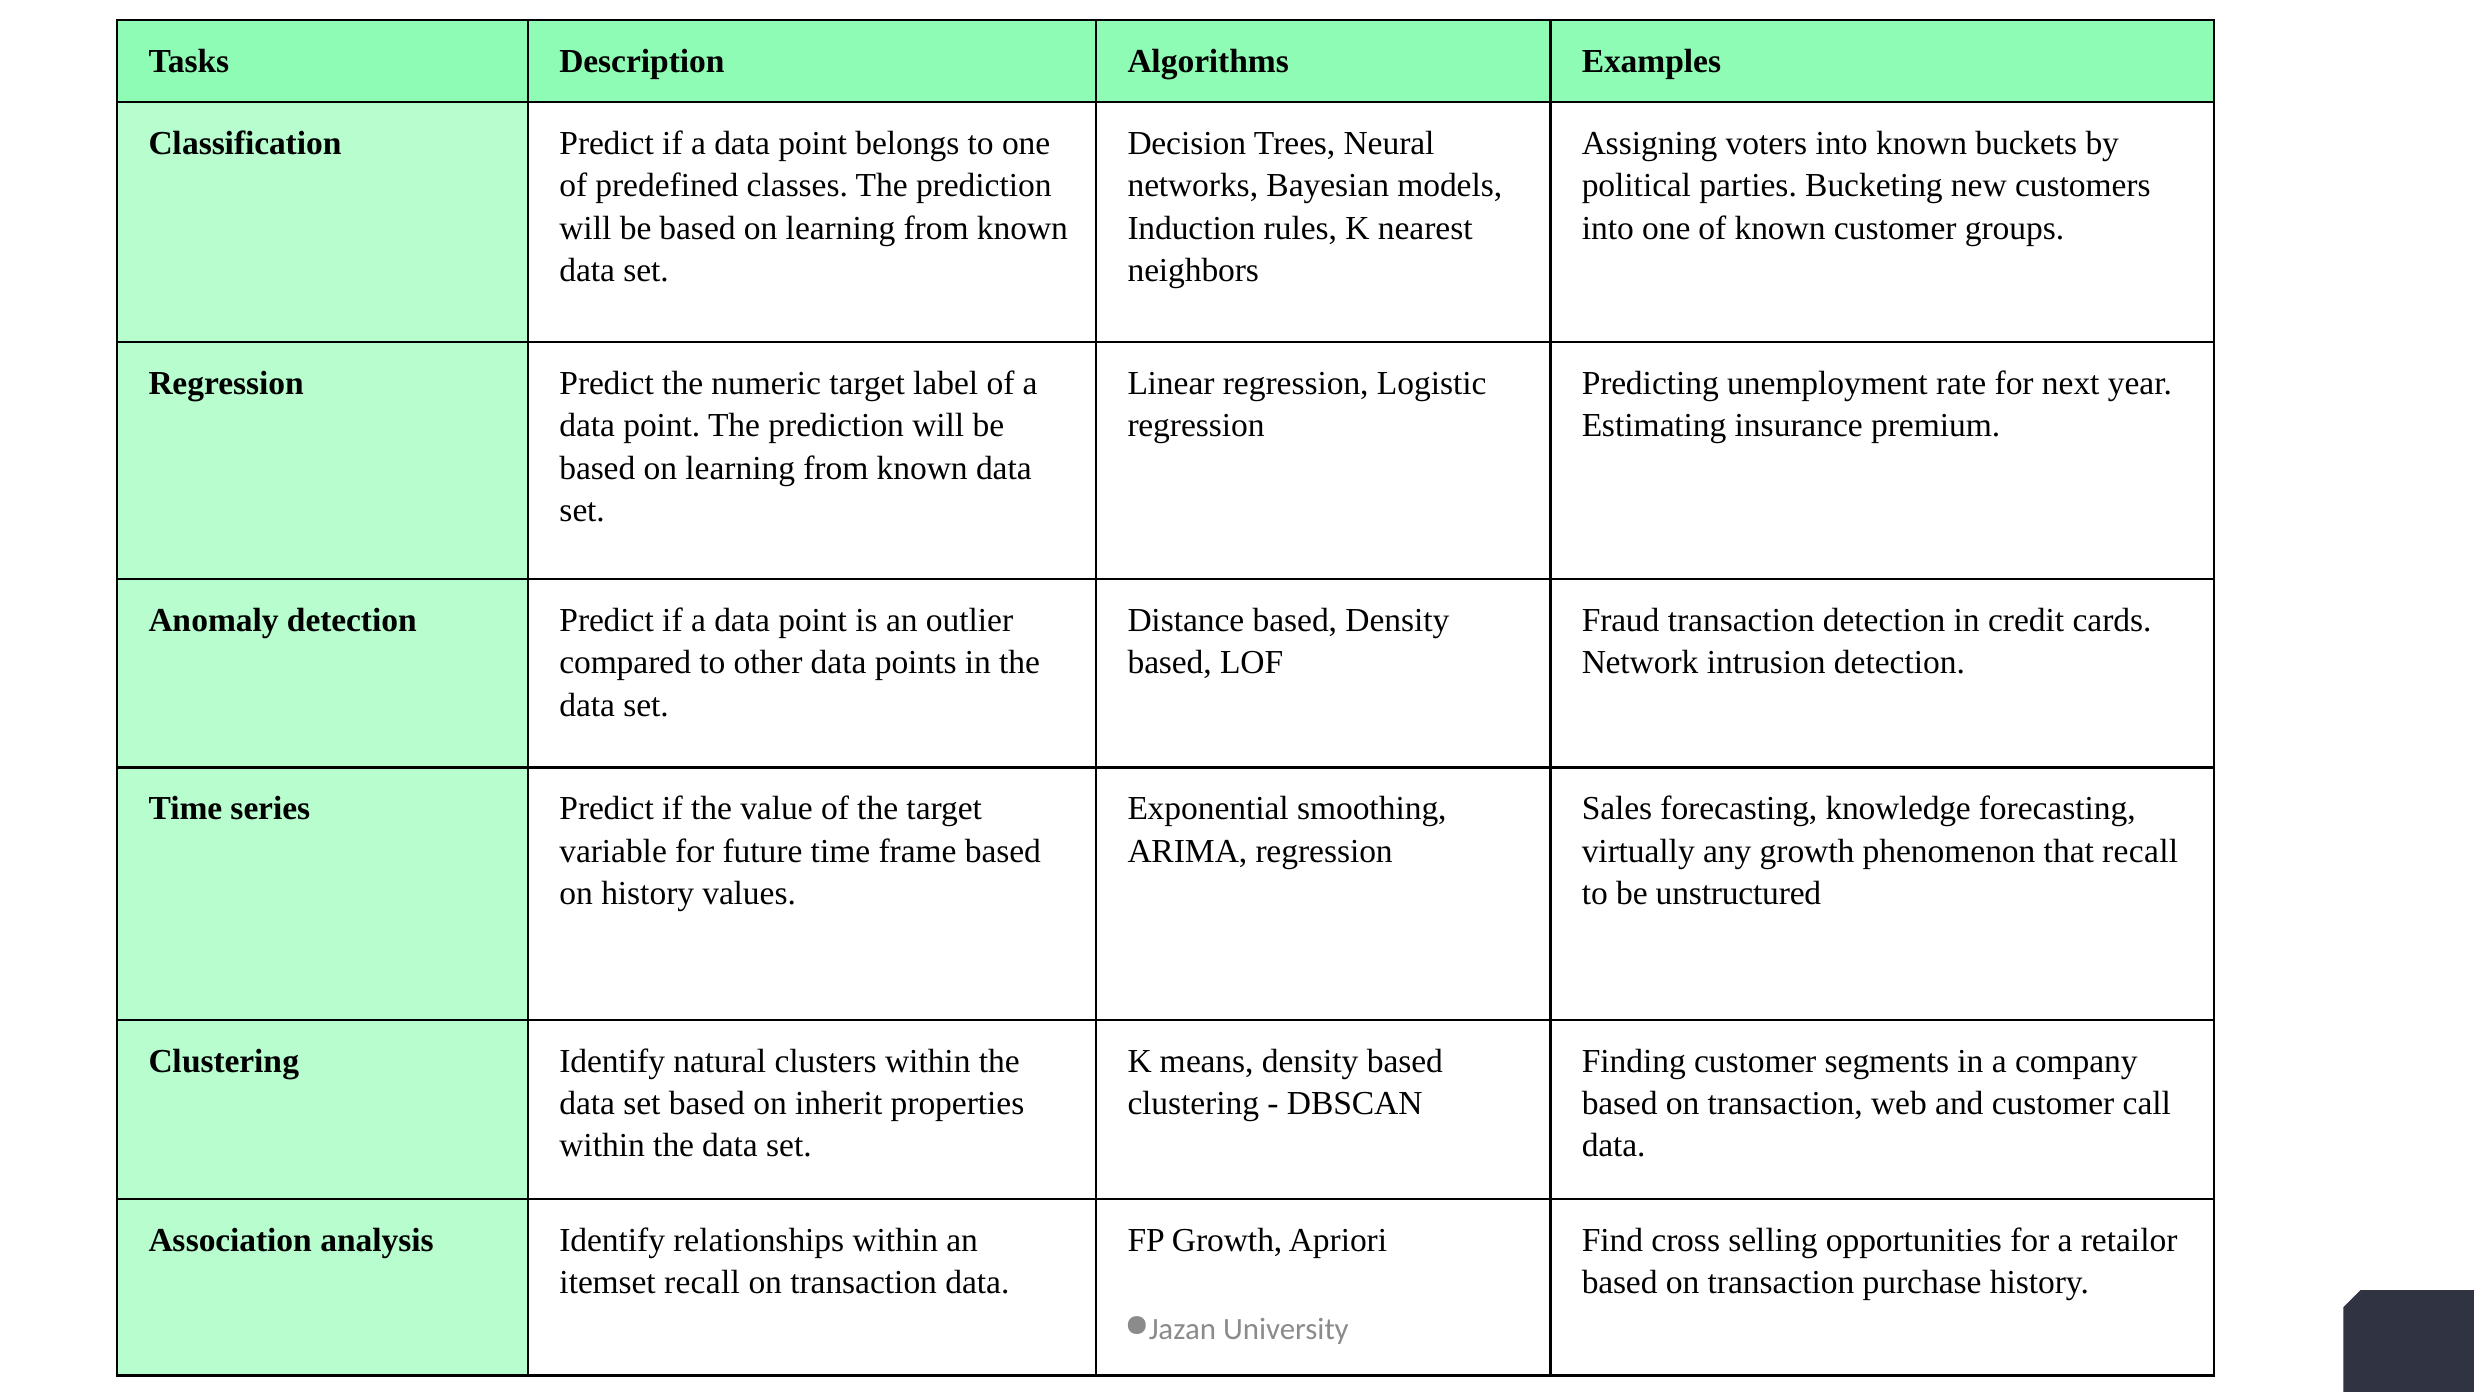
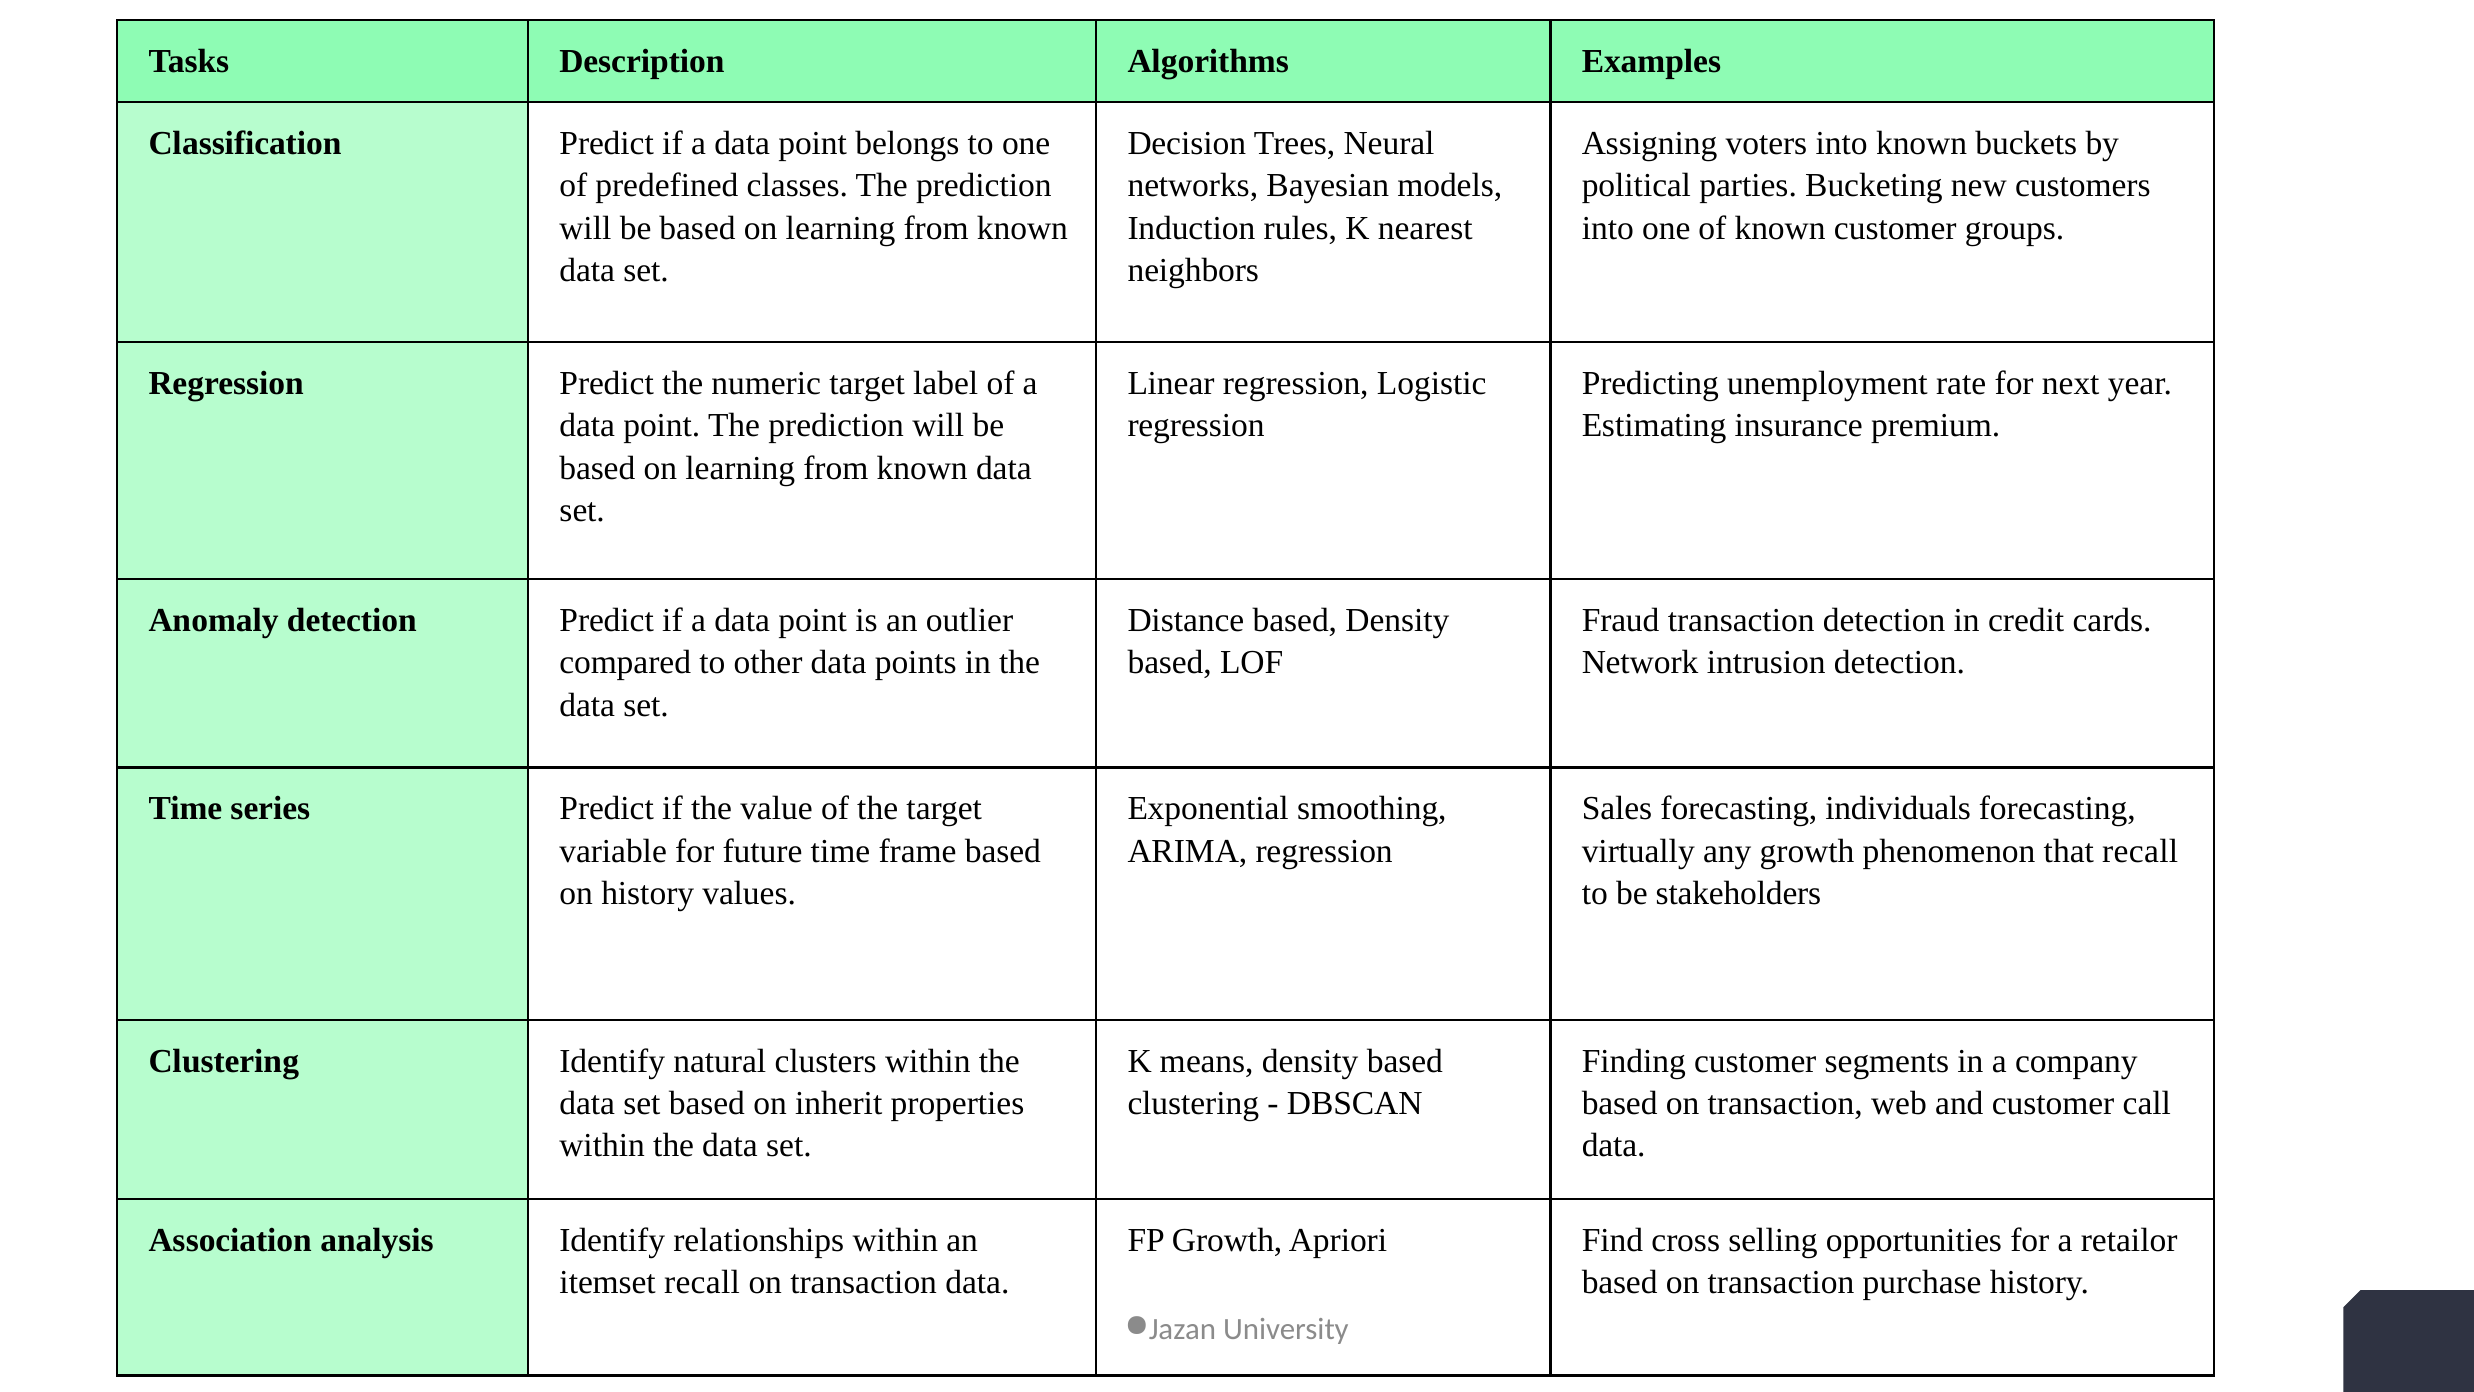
knowledge: knowledge -> individuals (1898, 809)
unstructured: unstructured -> stakeholders (1738, 893)
